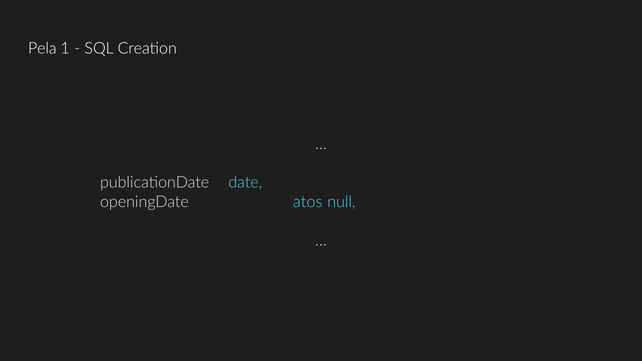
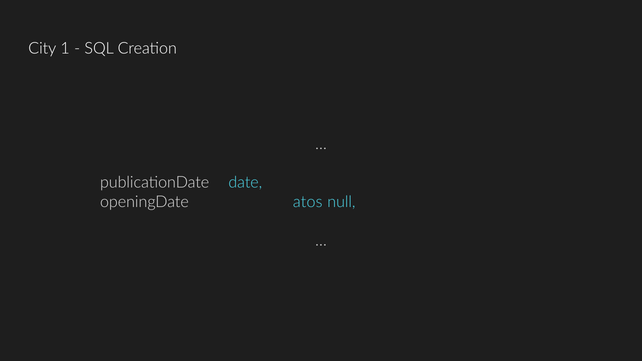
Pela: Pela -> City (42, 48)
